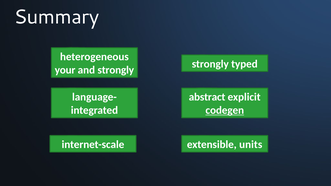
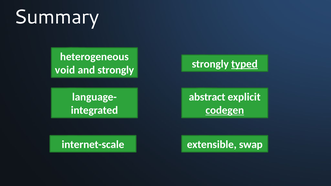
typed underline: none -> present (244, 64)
your: your -> void (65, 70)
units: units -> swap (251, 145)
